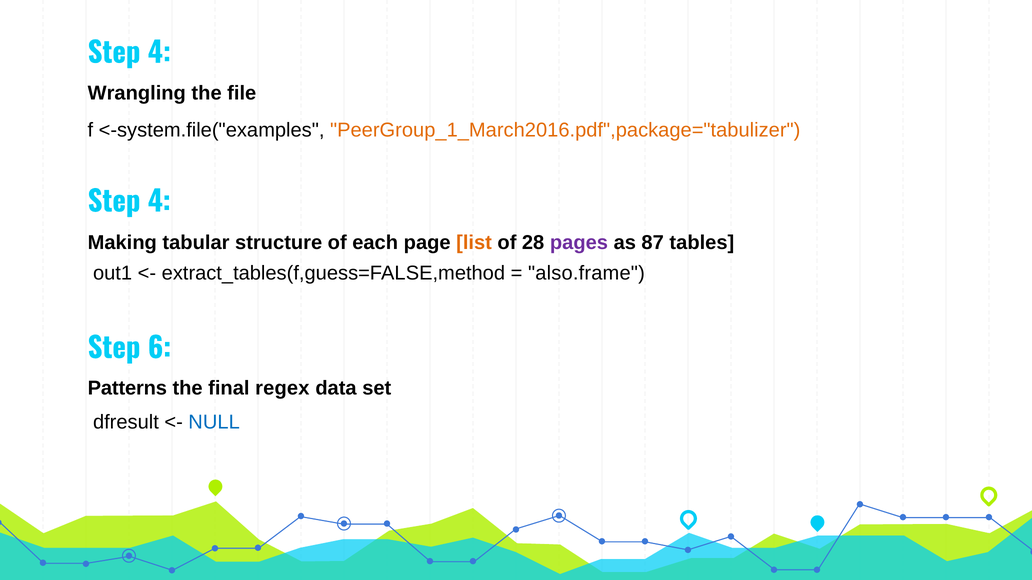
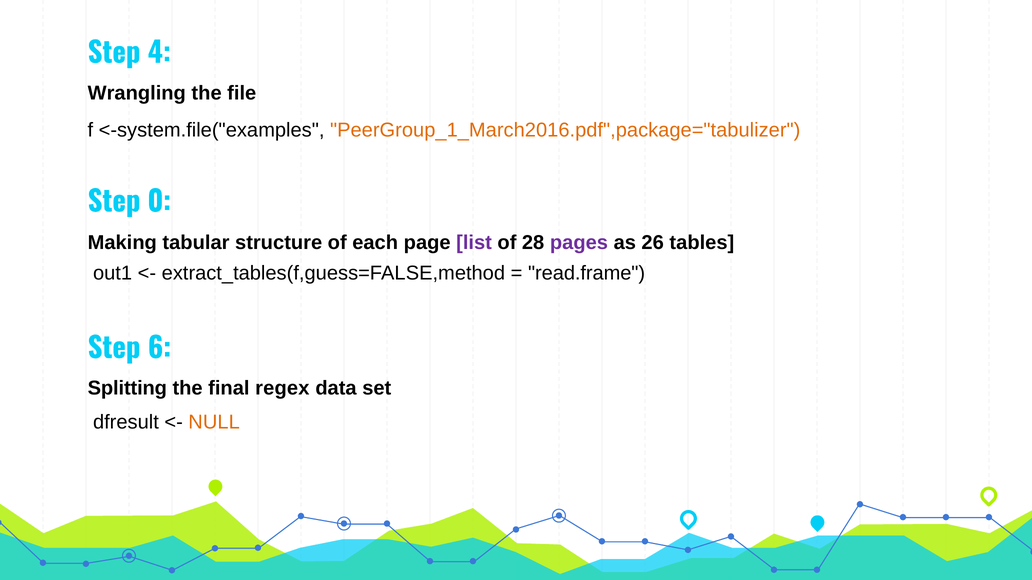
4: 4 -> 0 (159, 202)
list colour: orange -> purple (474, 243)
87: 87 -> 26 (653, 243)
also.frame: also.frame -> read.frame (587, 273)
Patterns: Patterns -> Splitting (127, 388)
NULL colour: blue -> orange (214, 423)
